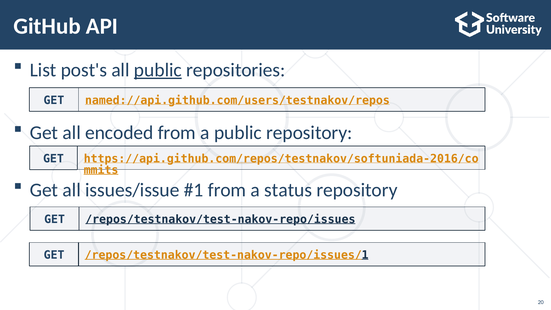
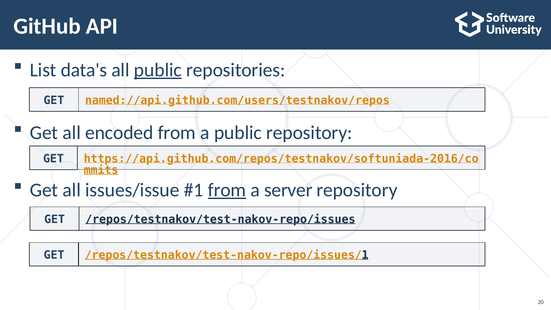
post's: post's -> data's (84, 70)
from underline: none -> present (227, 190)
status: status -> server (288, 190)
